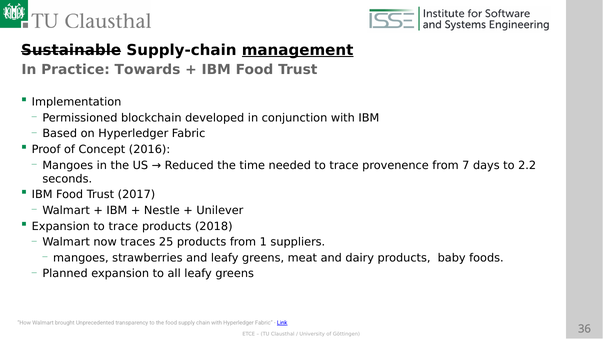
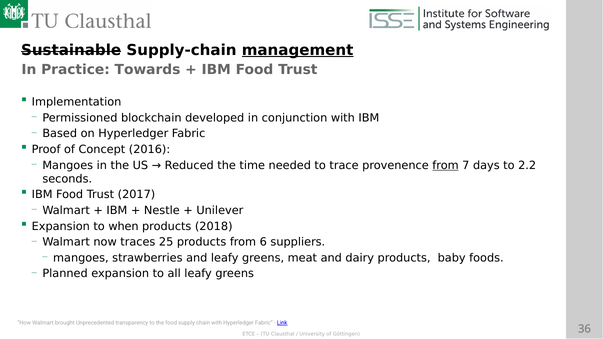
from underline: none -> present (446, 165)
Expansion to trace: trace -> when (123, 226)
1: 1 -> 6 (263, 242)
